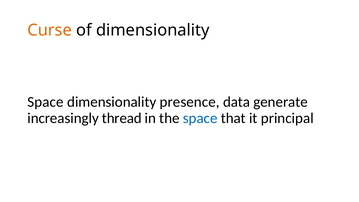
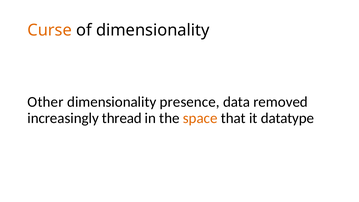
Space: Space -> Other (45, 102)
generate: generate -> removed (281, 102)
space colour: blue -> orange (200, 118)
principal: principal -> datatype (287, 118)
